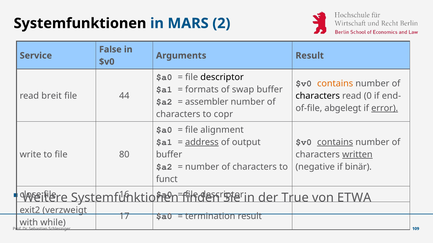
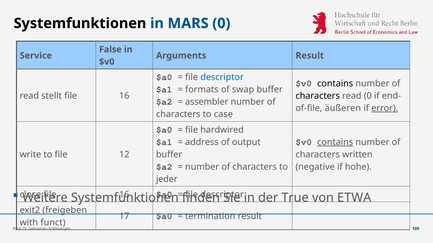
MARS 2: 2 -> 0 (221, 23)
descriptor colour: black -> blue (222, 77)
contains colour: orange -> black (335, 84)
breit: breit -> stellt (52, 96)
44: 44 -> 16 (124, 96)
abgelegt: abgelegt -> äußeren (343, 108)
copr: copr -> case (223, 114)
alignment: alignment -> hardwired (222, 130)
address underline: present -> none (202, 142)
80: 80 -> 12 (124, 155)
written underline: present -> none (357, 155)
binär: binär -> hohe (358, 167)
funct: funct -> jeder (167, 179)
verzweigt: verzweigt -> freigeben (65, 211)
while: while -> funct (53, 223)
